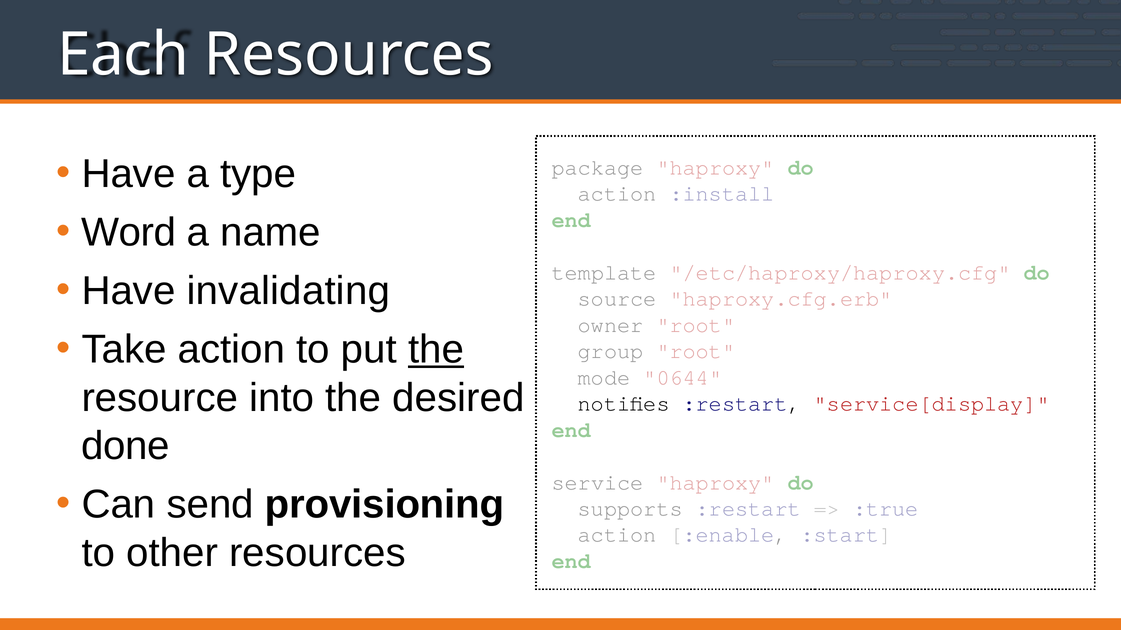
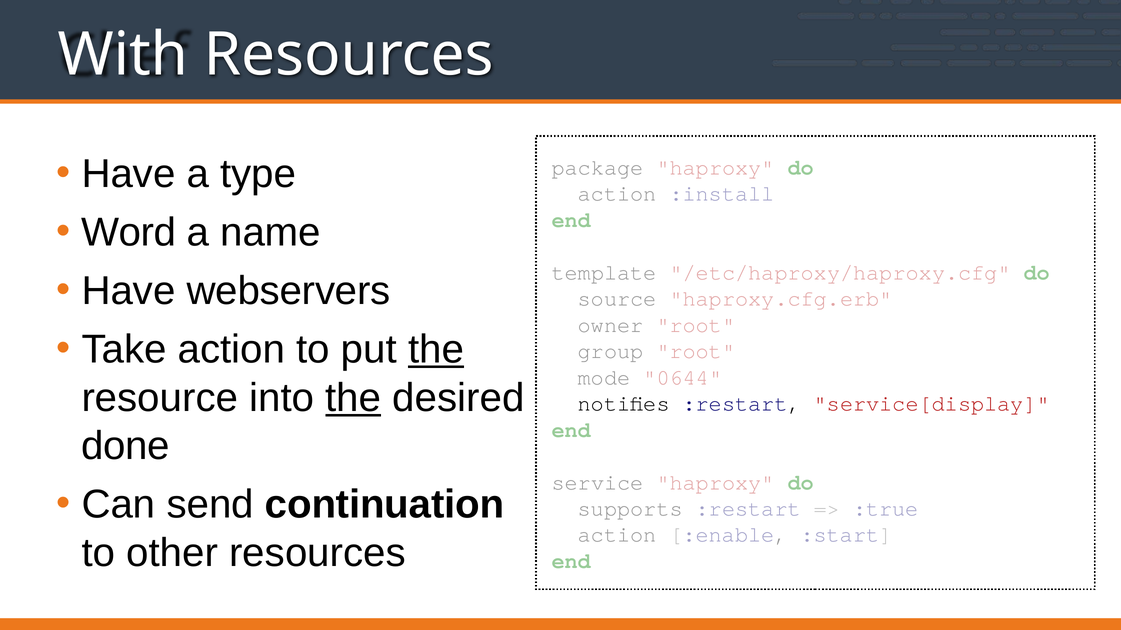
Each: Each -> With (123, 55)
invalidating: invalidating -> webservers (289, 291)
the underline: none -> present (353, 398)
provisioning: provisioning -> continuation (385, 505)
